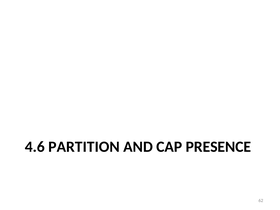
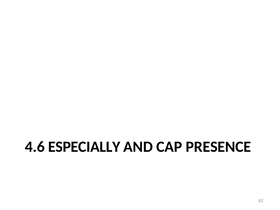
PARTITION: PARTITION -> ESPECIALLY (84, 147)
